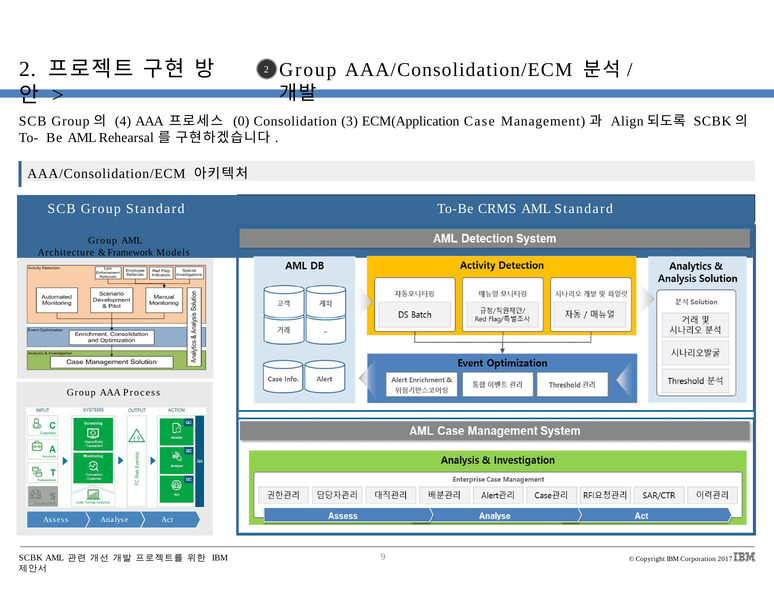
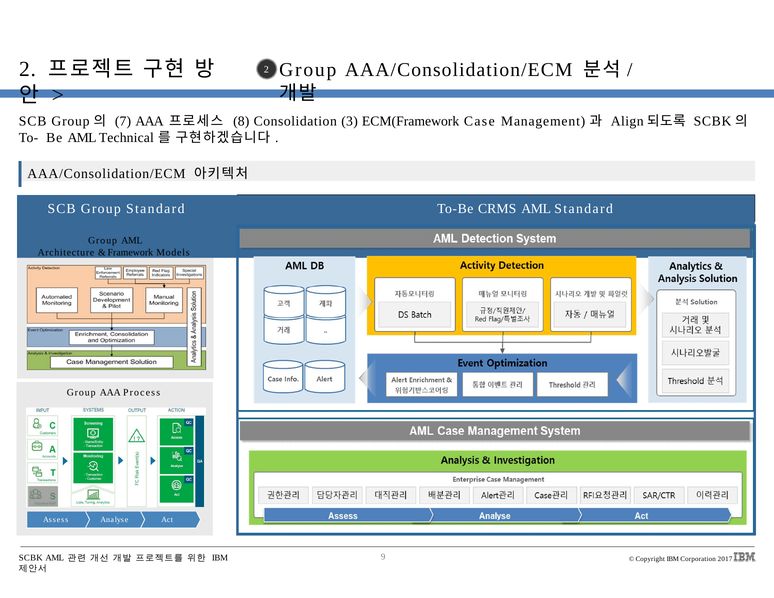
4: 4 -> 7 (123, 121)
0: 0 -> 8 (241, 121)
ECM(Application: ECM(Application -> ECM(Framework (411, 121)
Rehearsal: Rehearsal -> Technical (126, 138)
